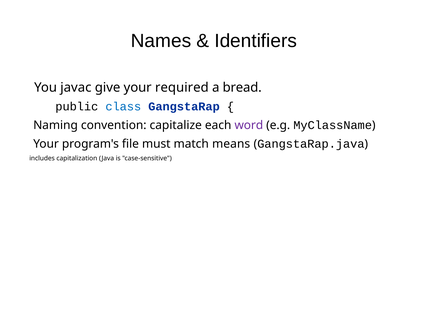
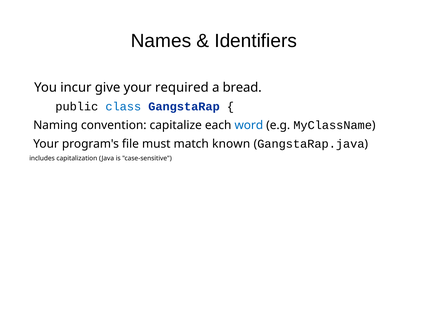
javac: javac -> incur (76, 87)
word colour: purple -> blue (249, 125)
means: means -> known (231, 144)
